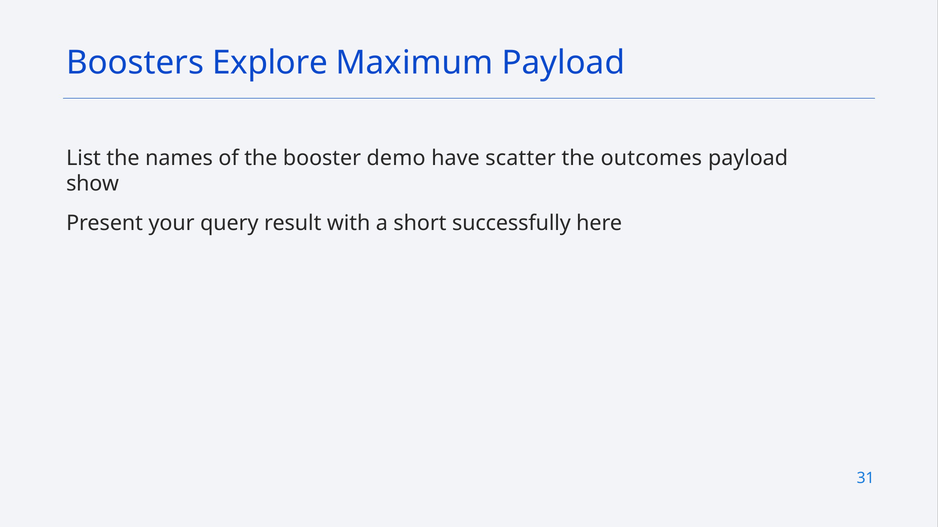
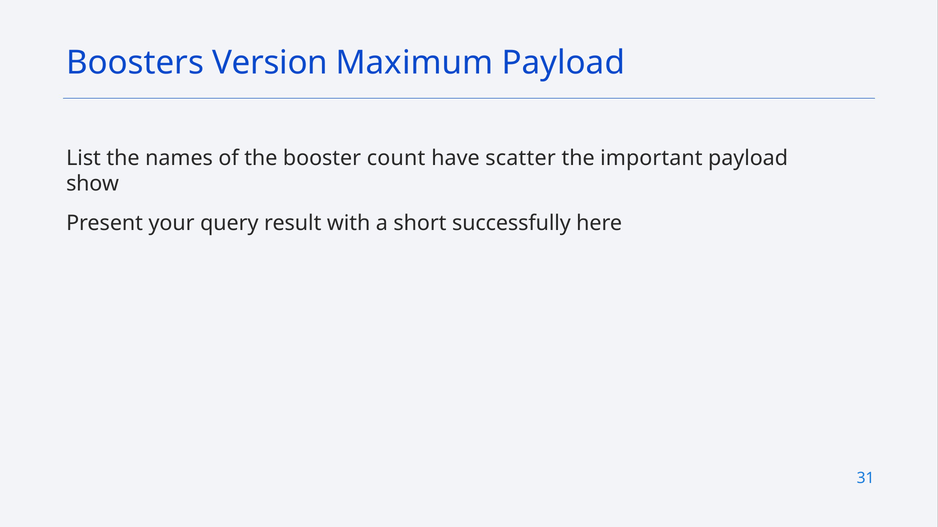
Explore: Explore -> Version (270, 63)
demo: demo -> count (396, 158)
outcomes: outcomes -> important (651, 158)
